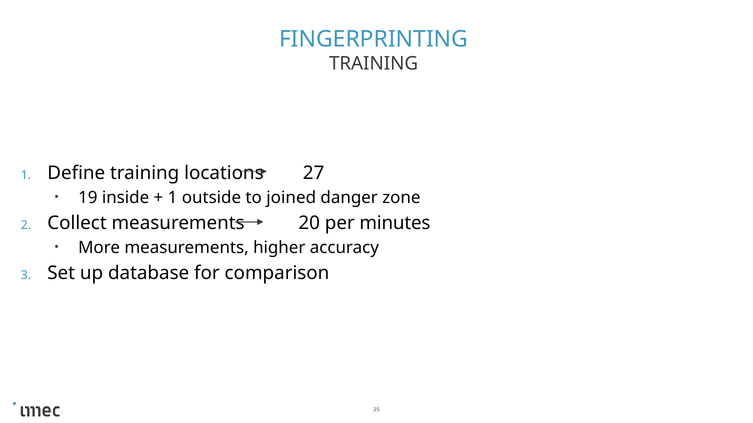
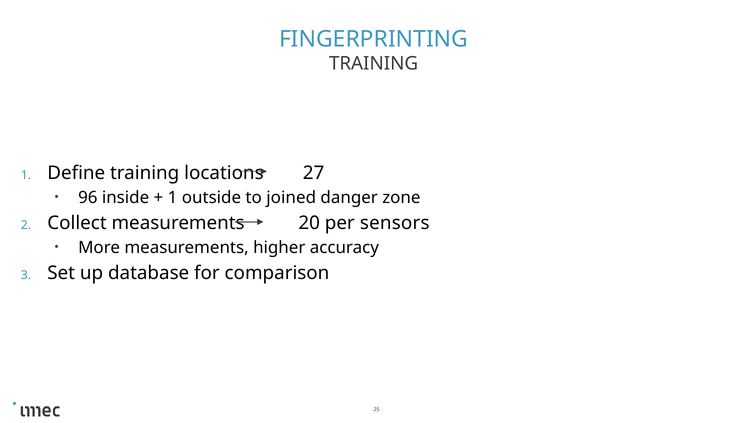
19: 19 -> 96 (88, 198)
minutes: minutes -> sensors (395, 223)
